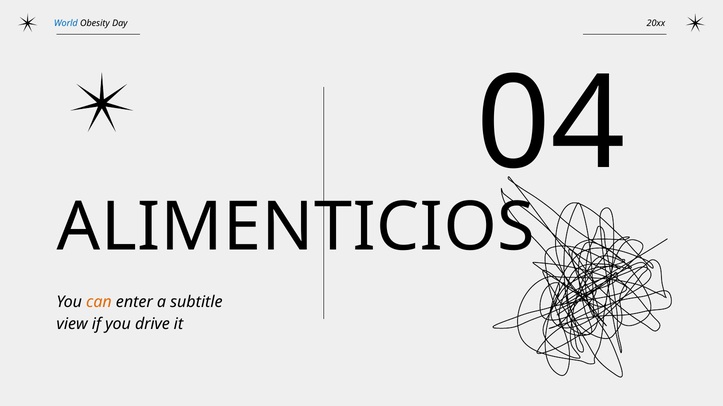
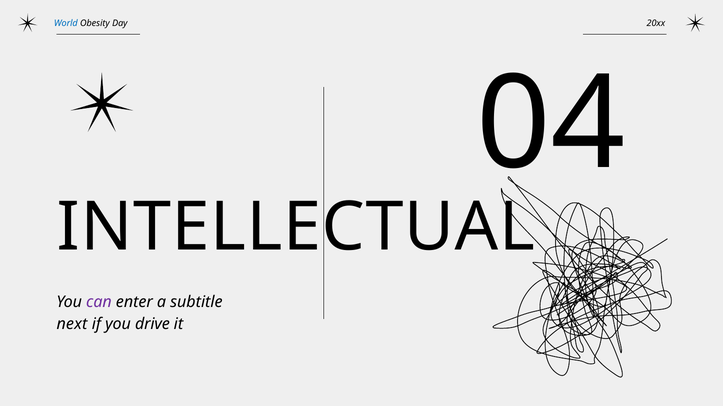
ALIMENTICIOS: ALIMENTICIOS -> INTELLECTUAL (296, 228)
can colour: orange -> purple (99, 303)
view: view -> next (72, 325)
